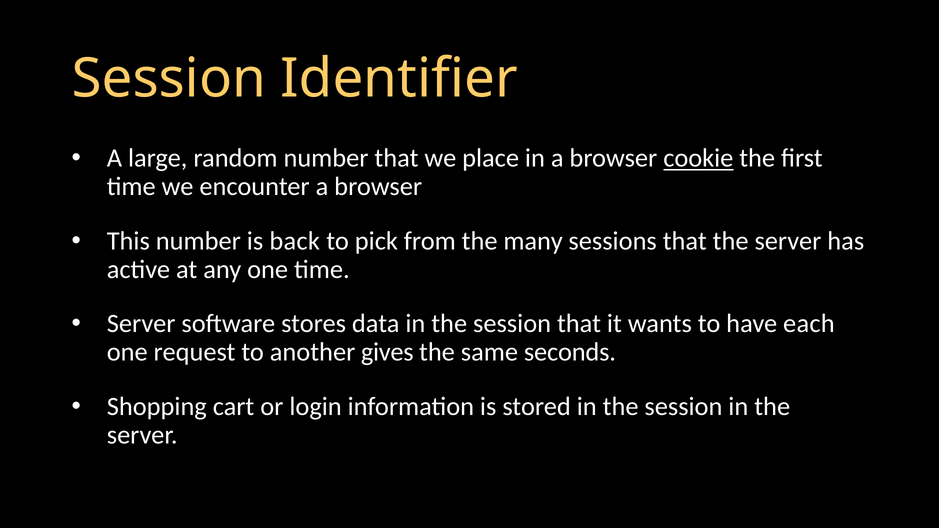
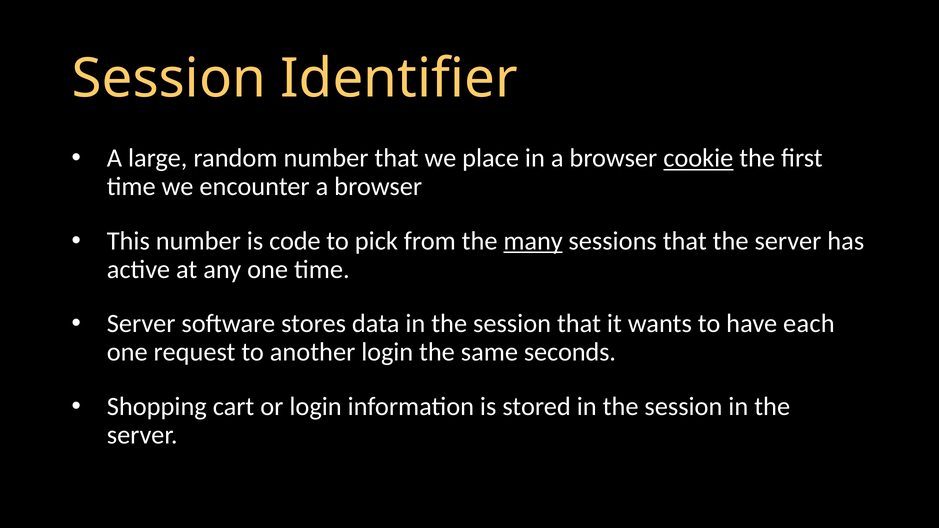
back: back -> code (295, 241)
many underline: none -> present (533, 241)
another gives: gives -> login (387, 352)
